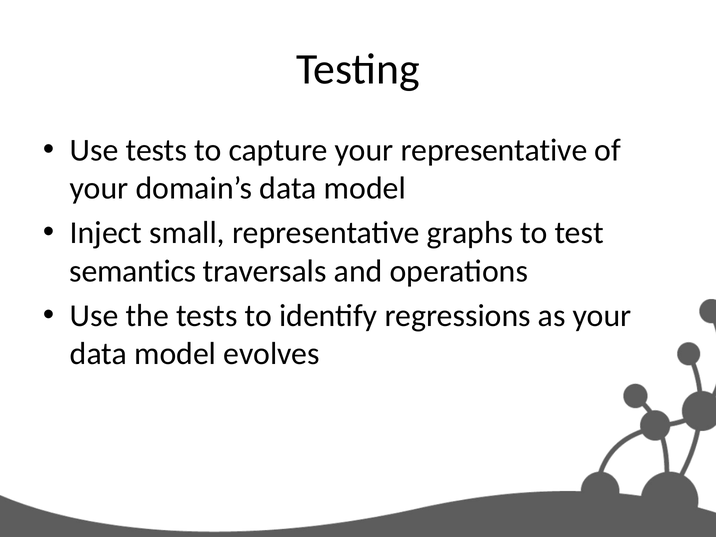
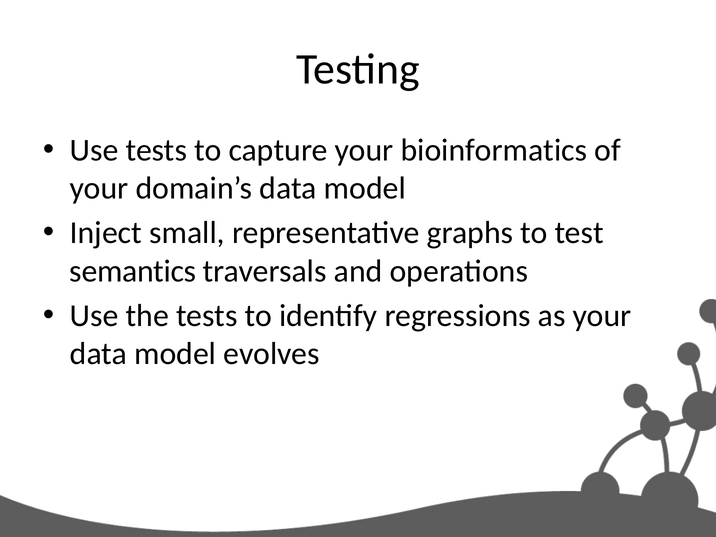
your representative: representative -> bioinformatics (494, 150)
